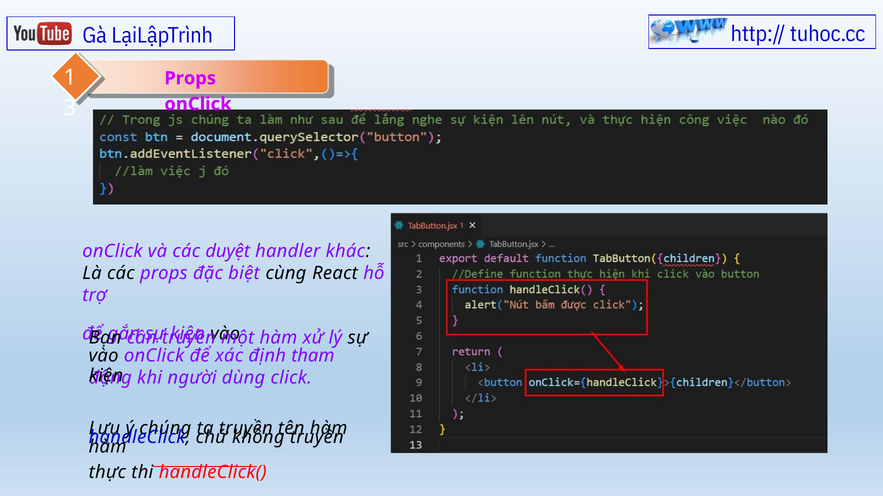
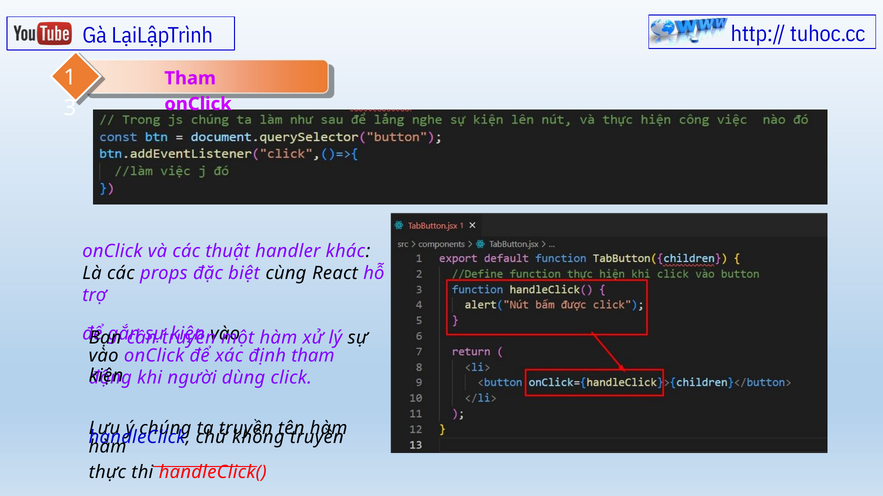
Props: Props -> Tham (190, 78)
duyệt: duyệt -> thuật (228, 252)
